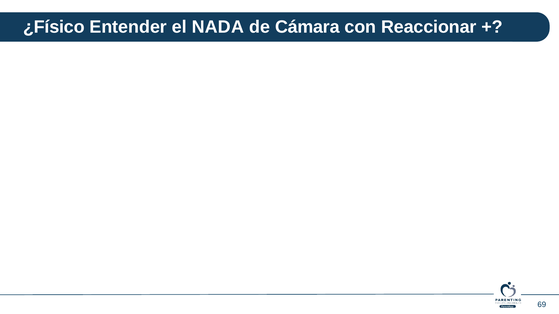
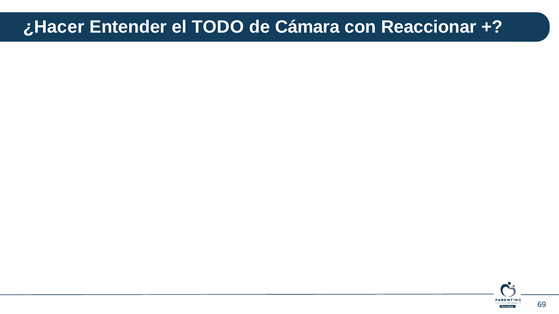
¿Físico: ¿Físico -> ¿Hacer (54, 27)
NADA: NADA -> TODO (218, 27)
